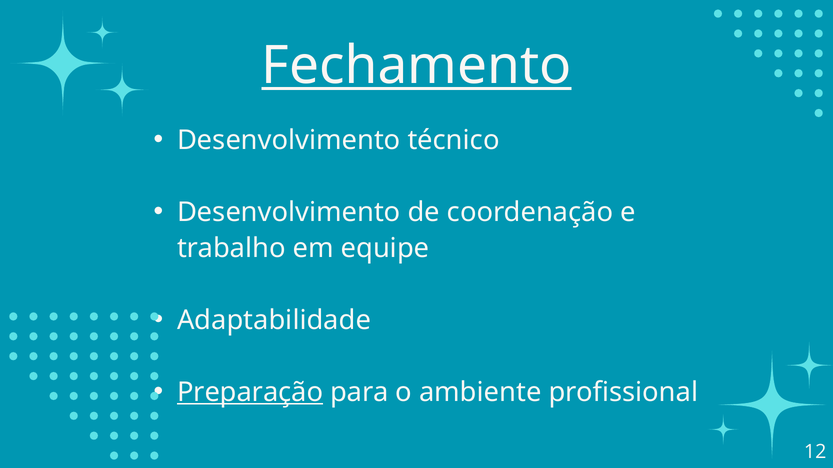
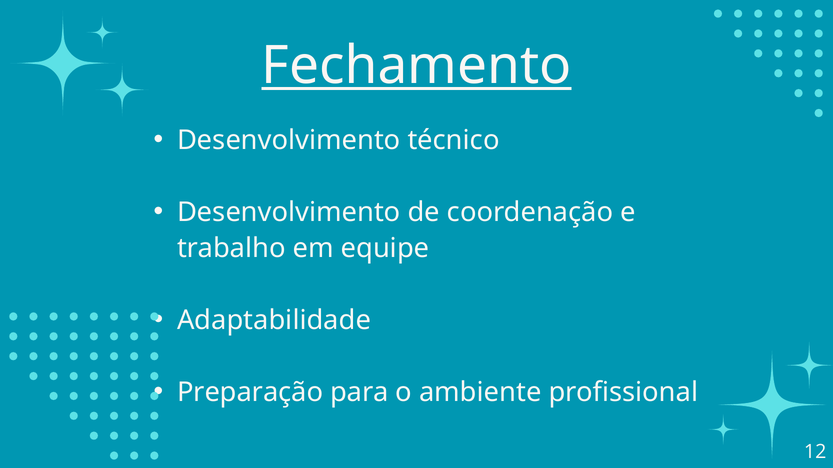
Preparação underline: present -> none (250, 393)
